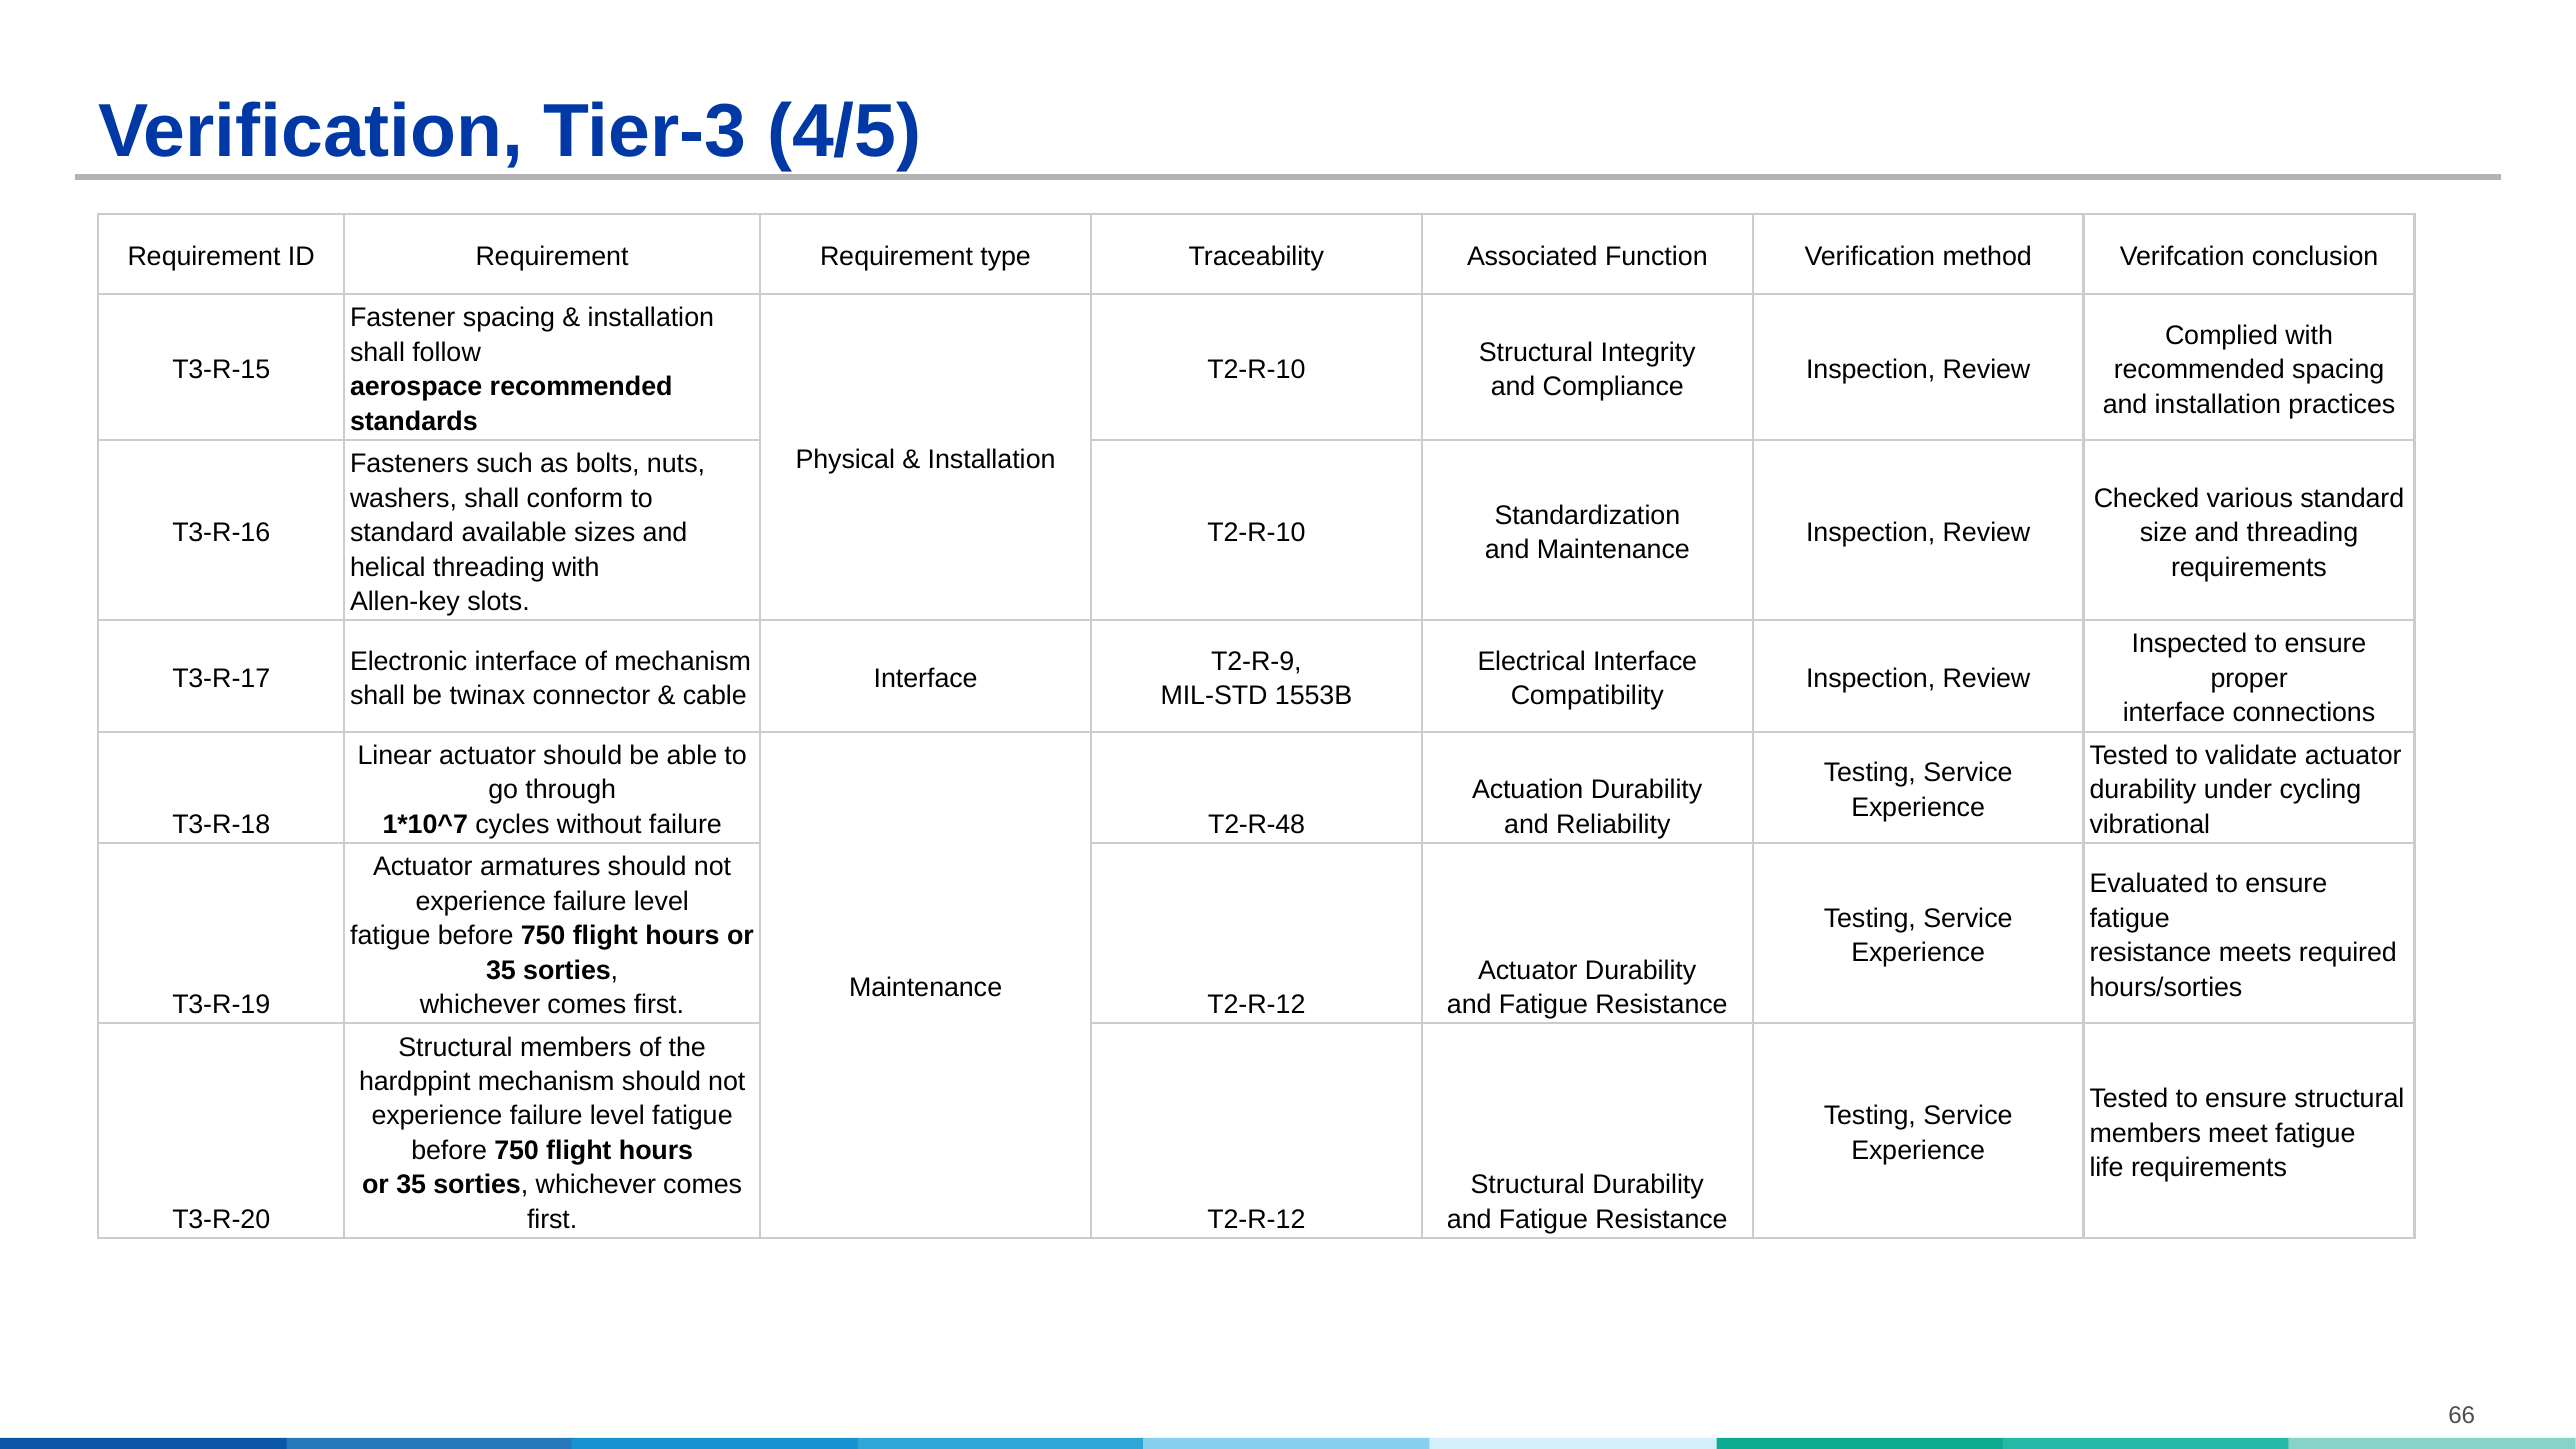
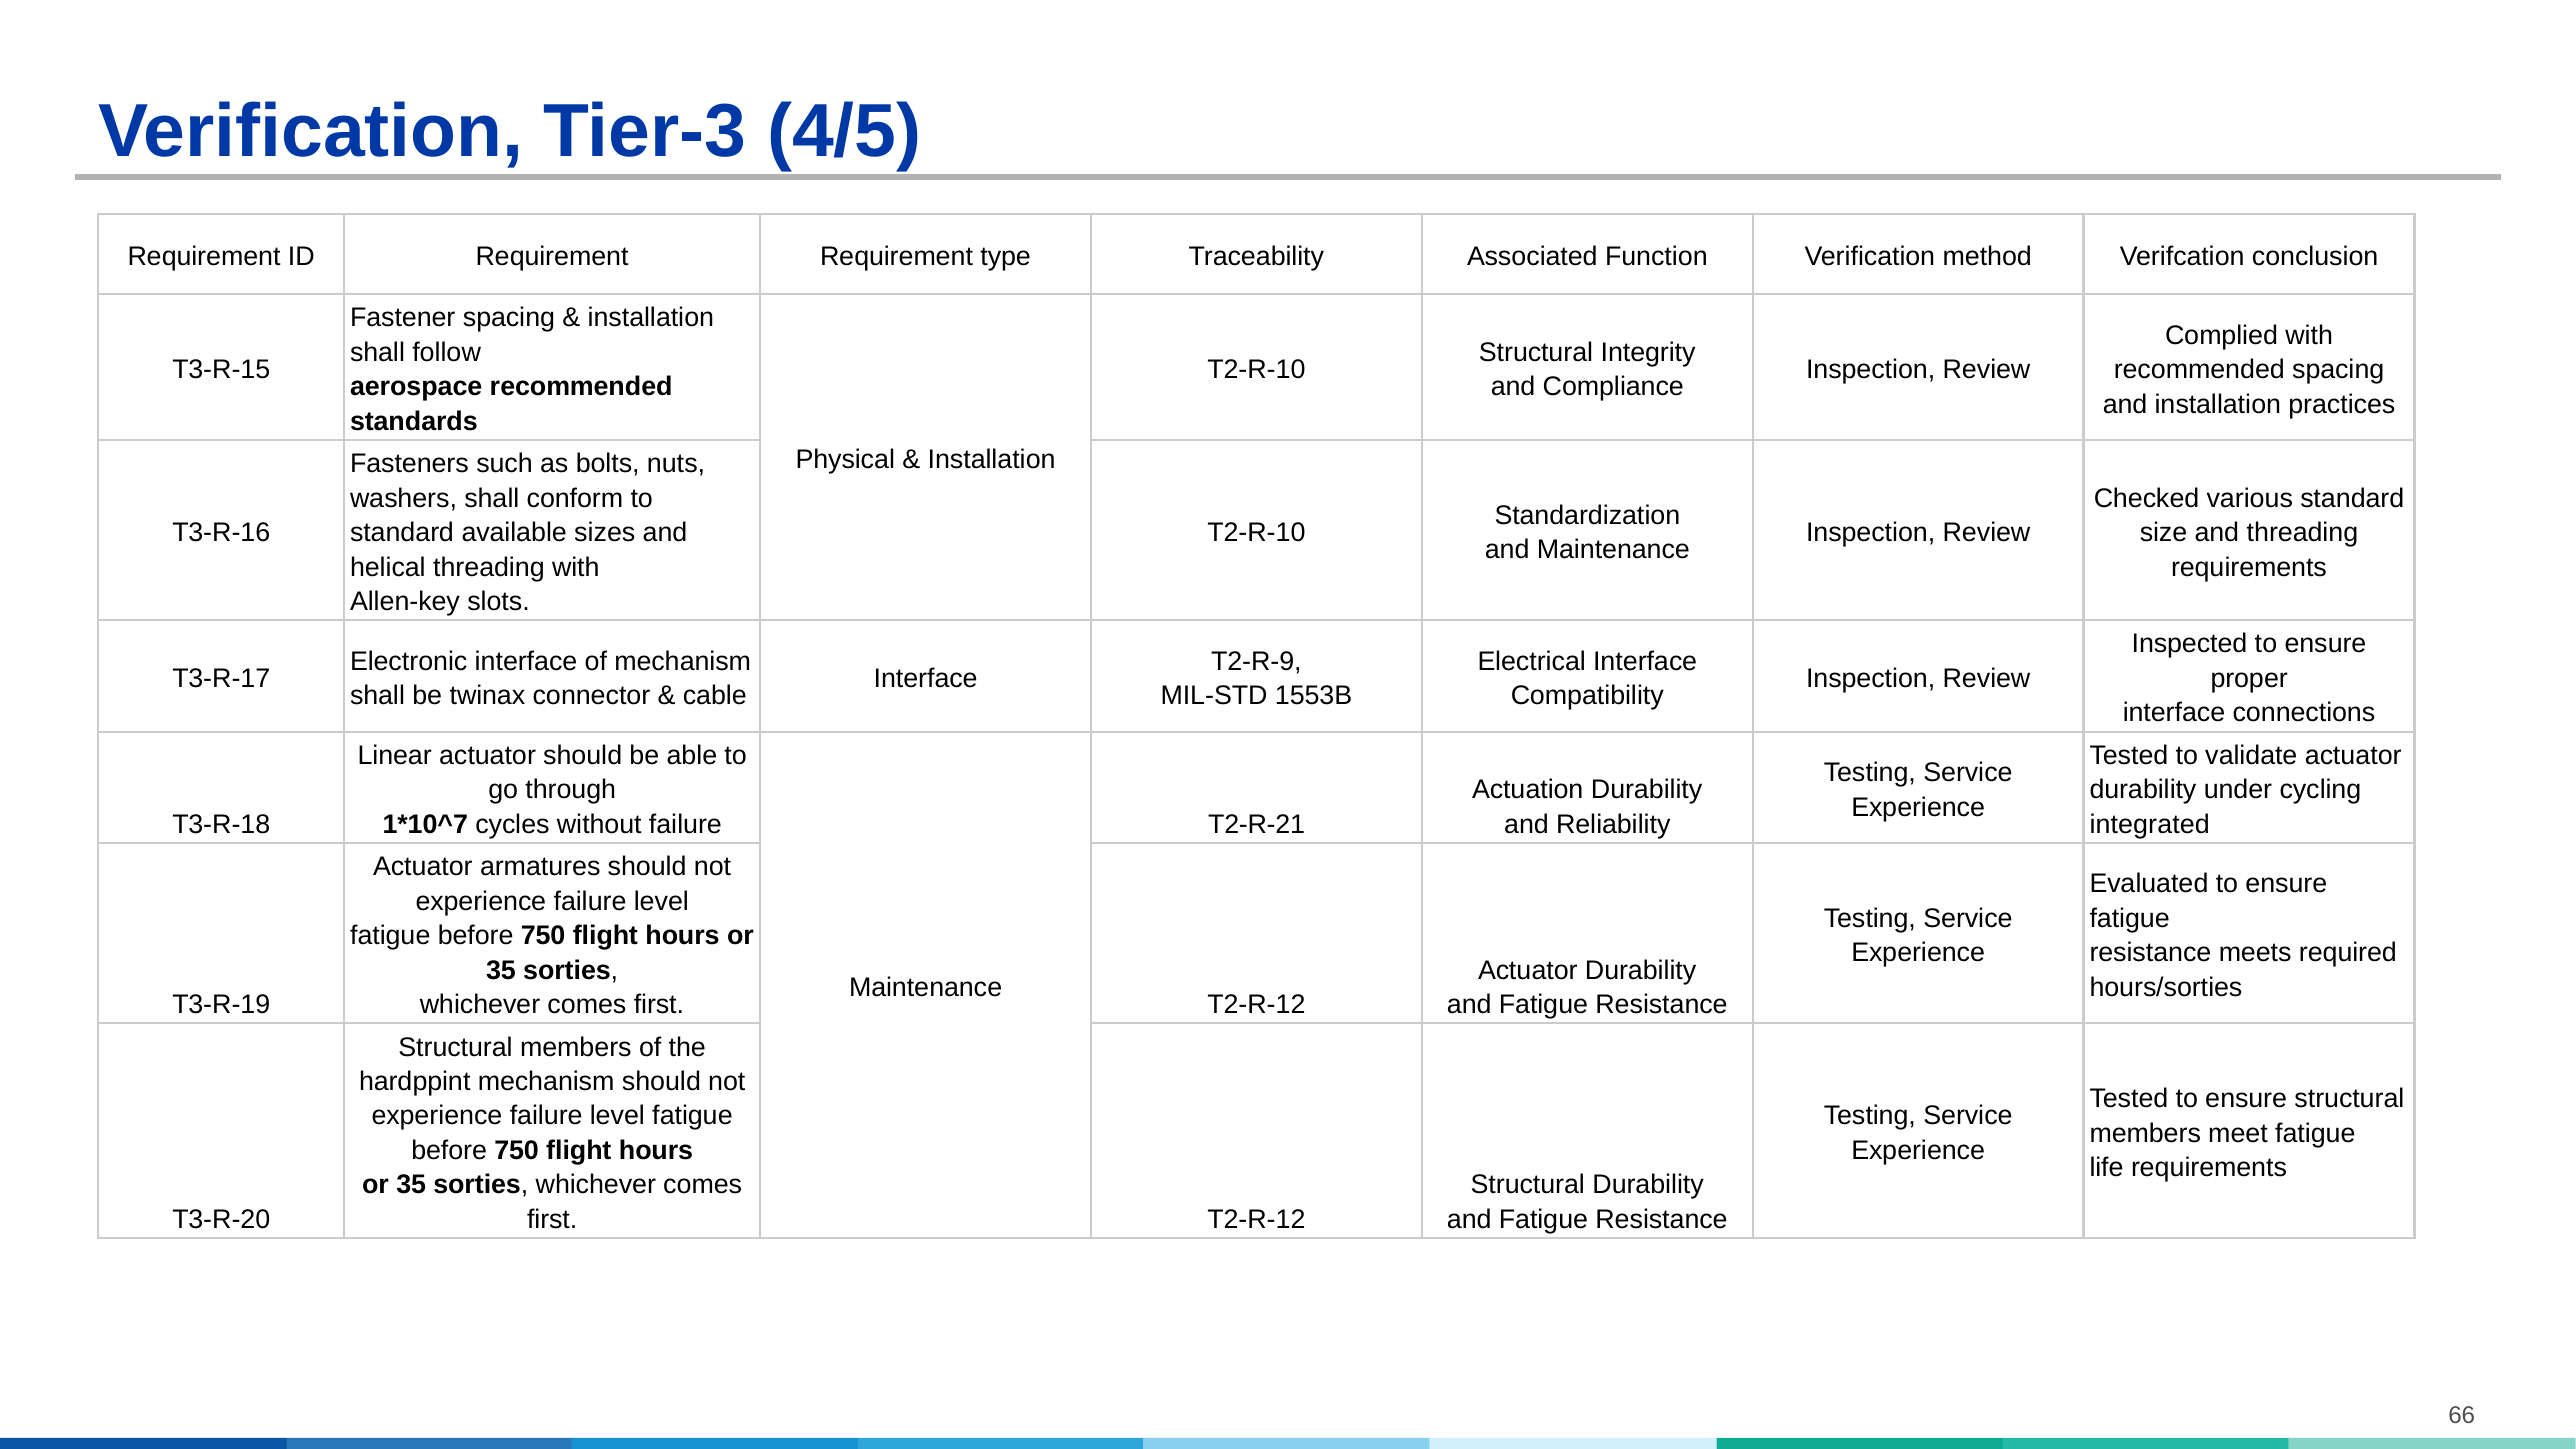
vibrational: vibrational -> integrated (2150, 824)
T2-R-48: T2-R-48 -> T2-R-21 (1257, 824)
